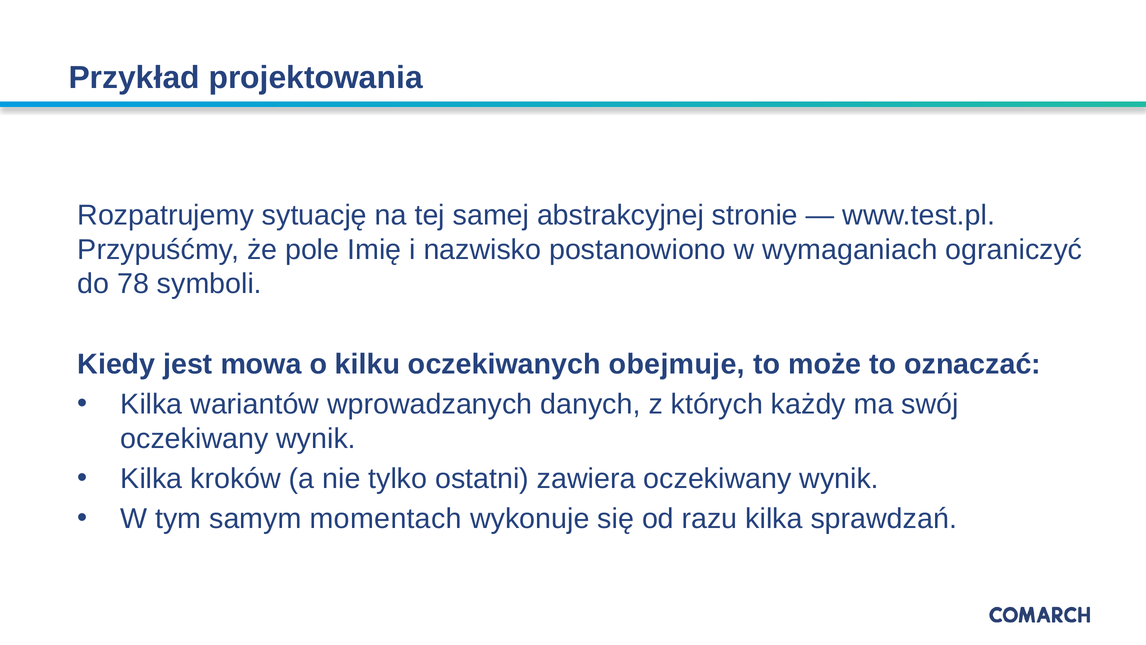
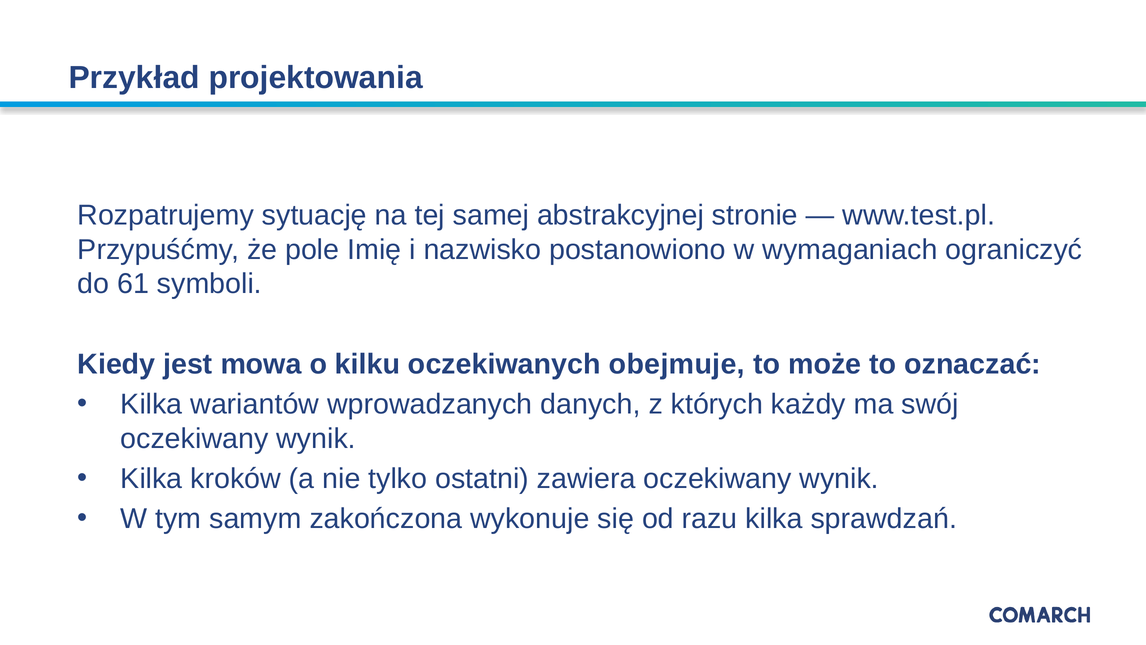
78: 78 -> 61 (133, 284)
momentach: momentach -> zakończona (386, 519)
